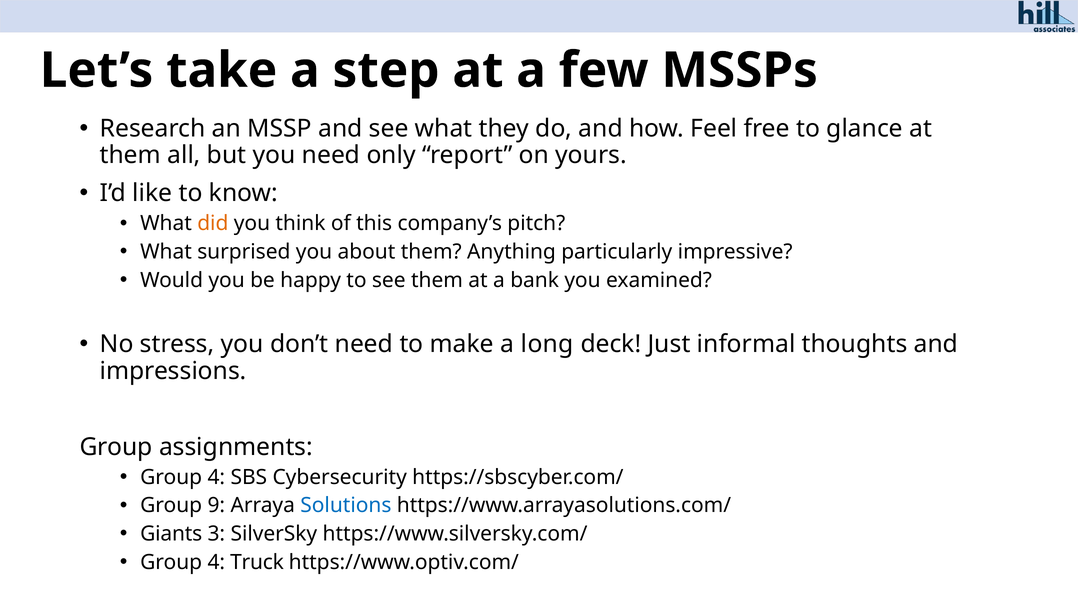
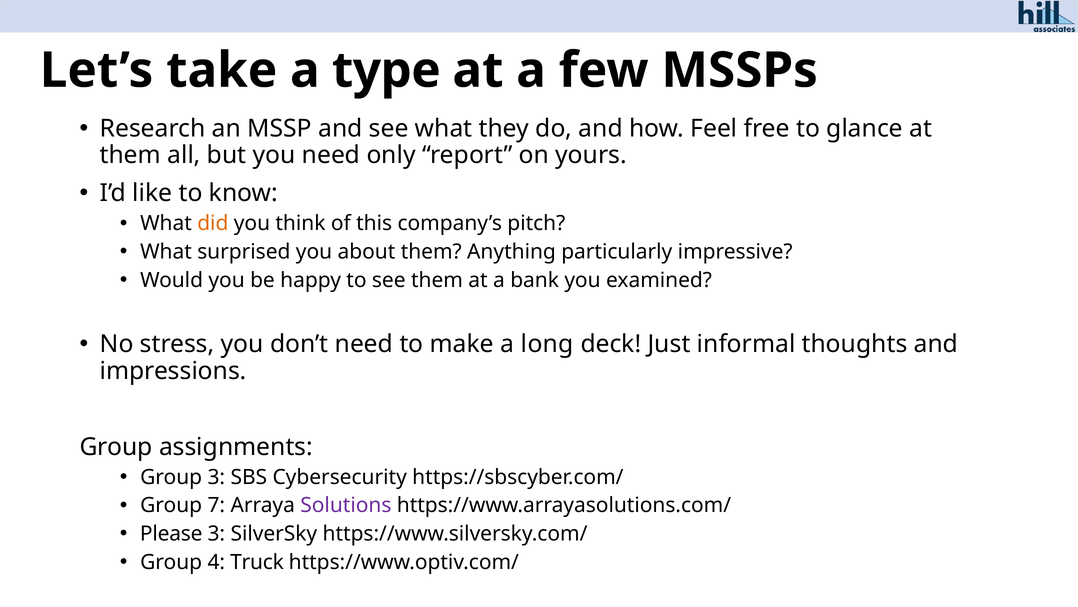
step: step -> type (386, 70)
4: 4 -> 3 (216, 477)
9: 9 -> 7 (216, 505)
Solutions colour: blue -> purple (346, 505)
Giants: Giants -> Please (171, 533)
